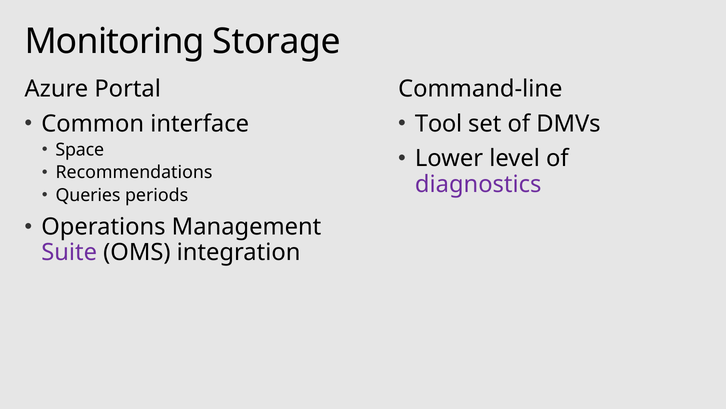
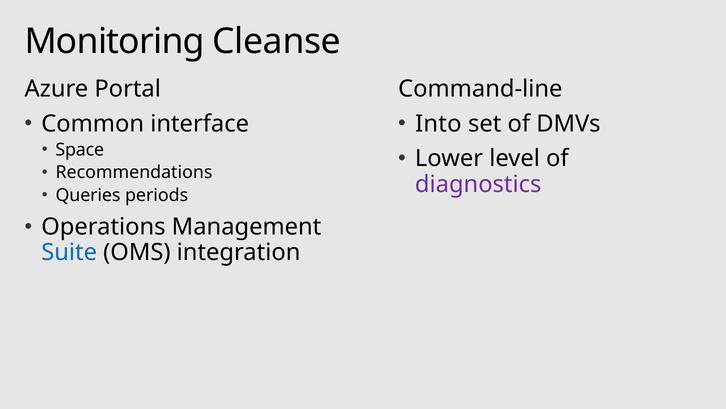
Storage: Storage -> Cleanse (277, 42)
Tool: Tool -> Into (438, 124)
Suite colour: purple -> blue (69, 252)
